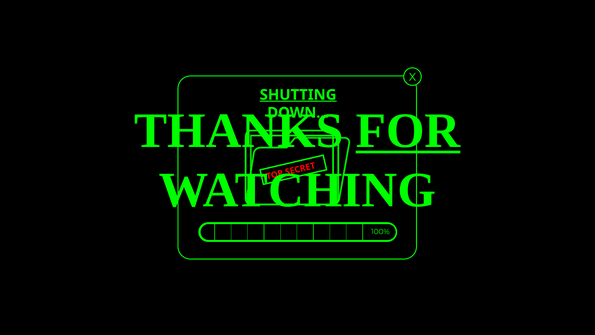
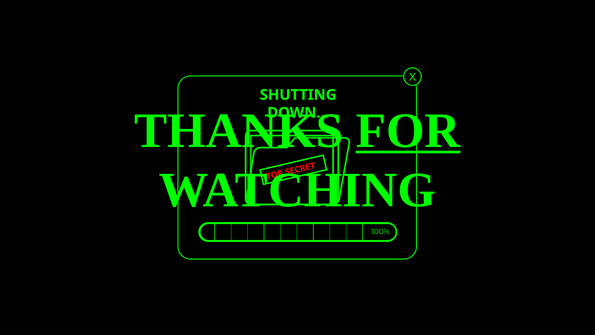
SHUTTING underline: present -> none (298, 95)
